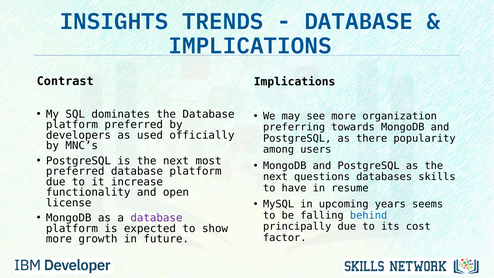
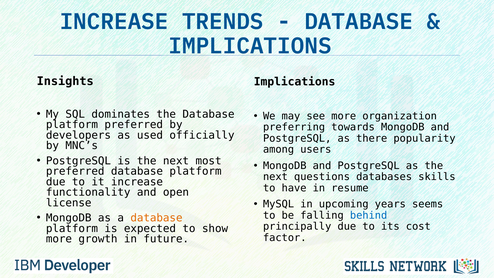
INSIGHTS: INSIGHTS -> INCREASE (114, 22)
Contrast: Contrast -> Insights (65, 81)
database colour: purple -> orange (156, 218)
